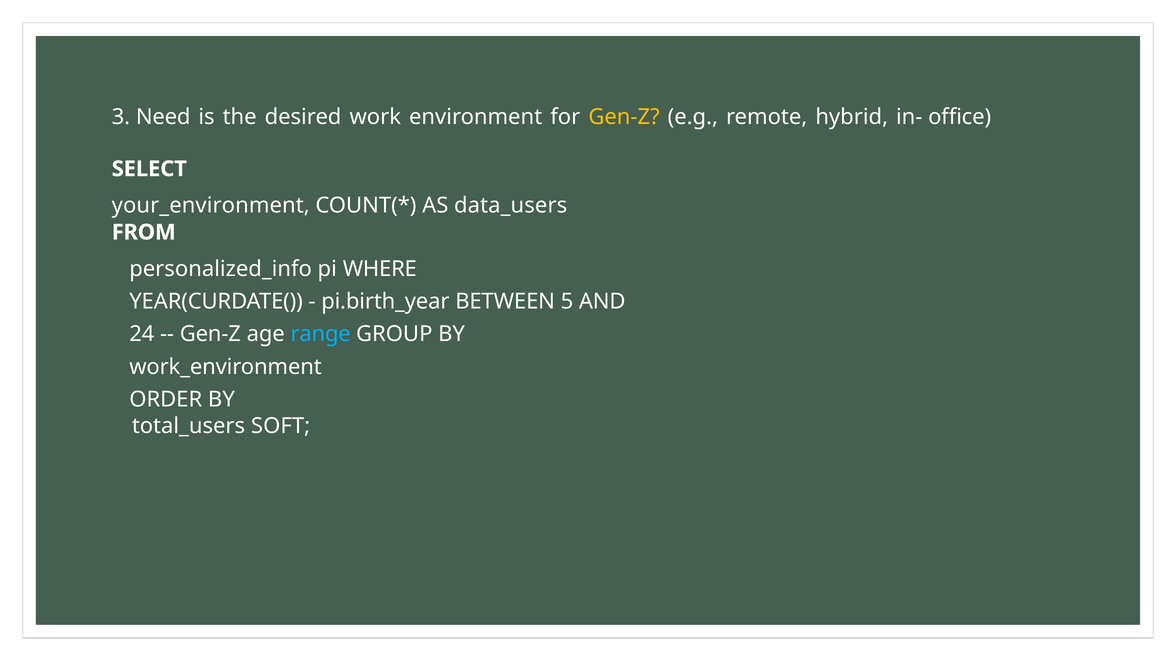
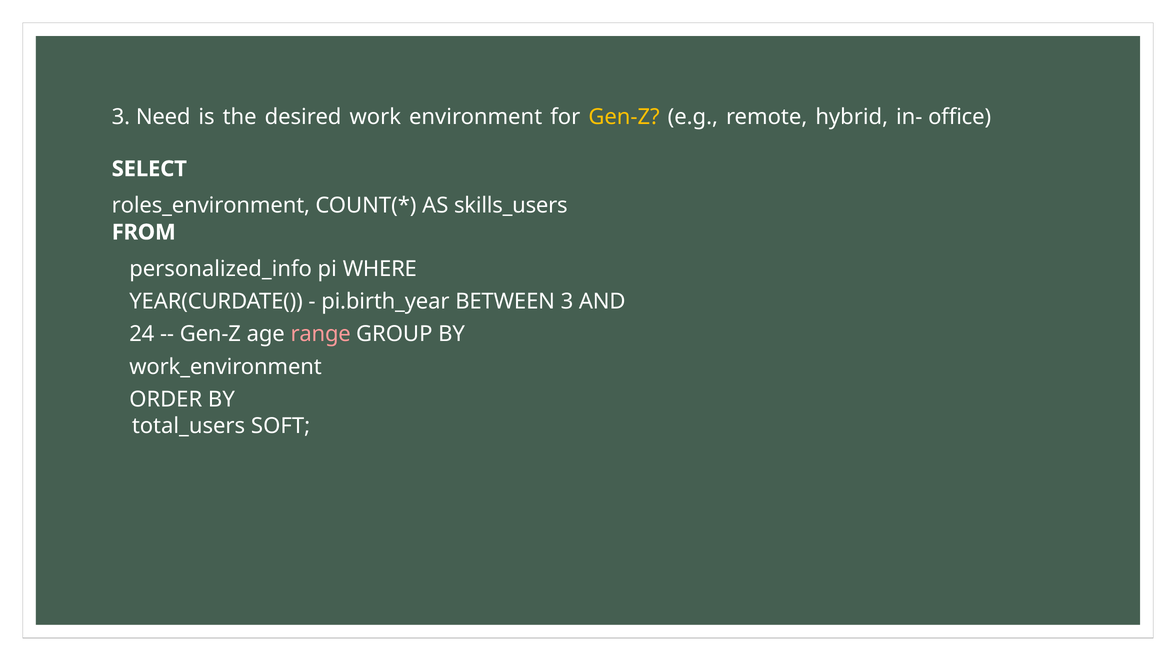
your_environment: your_environment -> roles_environment (211, 206)
data_users: data_users -> skills_users (511, 206)
BETWEEN 5: 5 -> 3 (567, 302)
range colour: light blue -> pink (321, 334)
